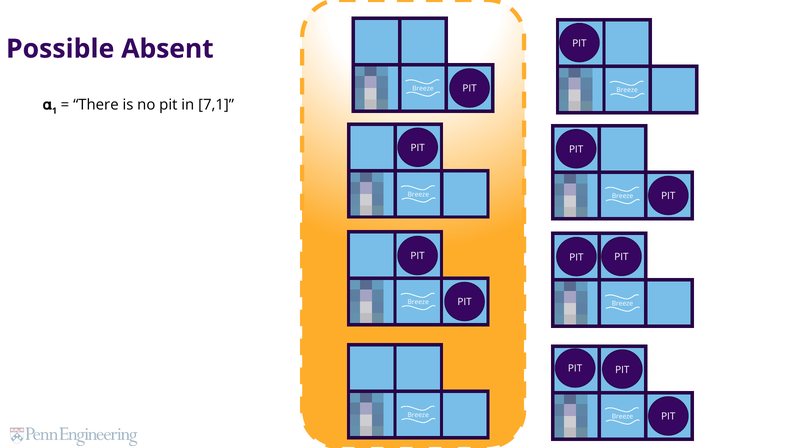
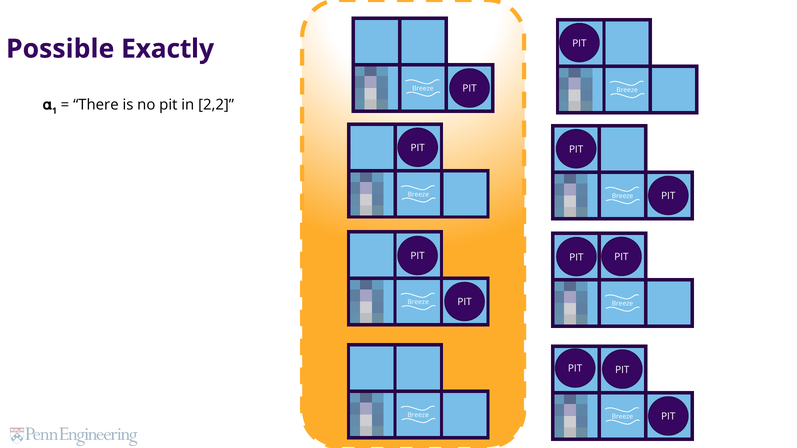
Absent: Absent -> Exactly (168, 49)
7,1: 7,1 -> 2,2 (216, 105)
